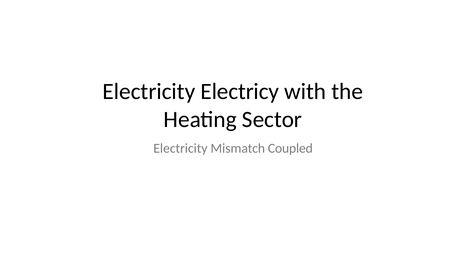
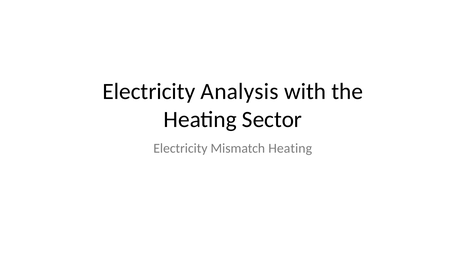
Electricy: Electricy -> Analysis (240, 91)
Mismatch Coupled: Coupled -> Heating (290, 149)
